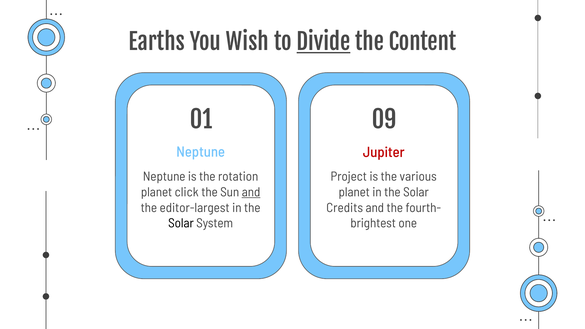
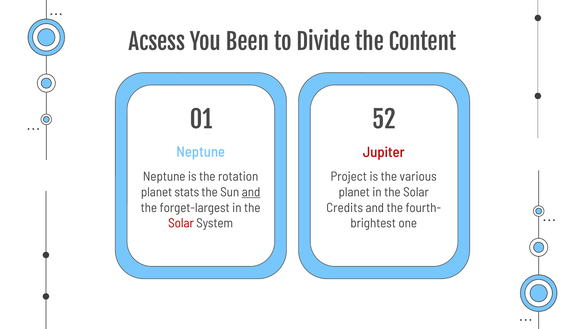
Earths: Earths -> Acsess (157, 43)
Wish: Wish -> Been (247, 43)
Divide underline: present -> none (323, 43)
09: 09 -> 52 (384, 120)
click: click -> stats (187, 192)
editor-largest: editor-largest -> forget-largest (195, 208)
Solar colour: black -> red (181, 223)
